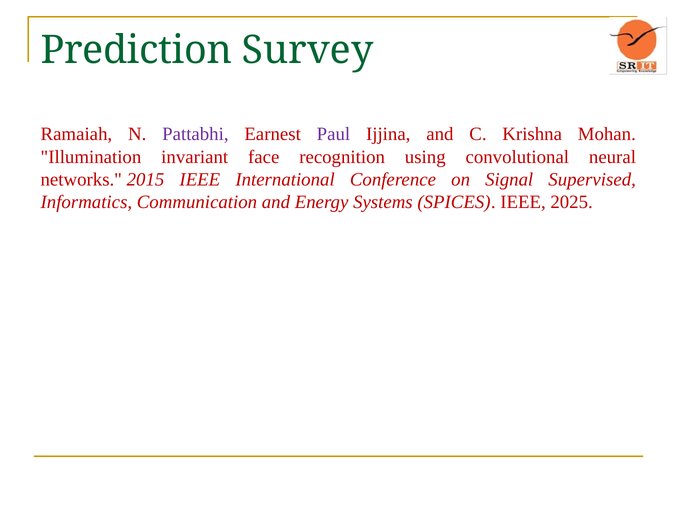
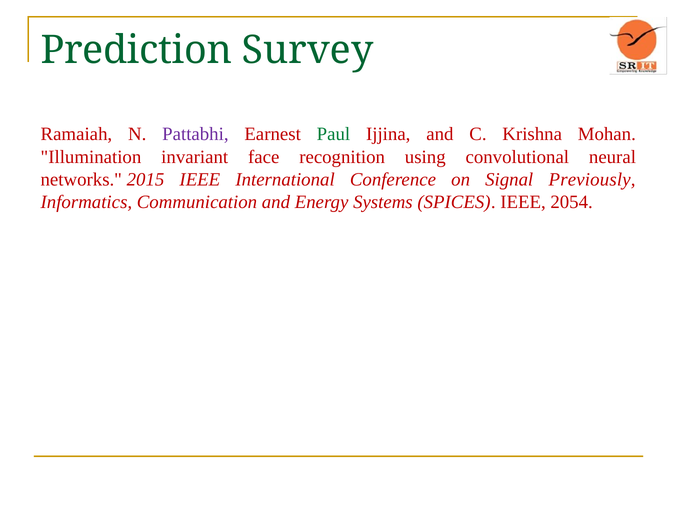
Paul colour: purple -> green (333, 134)
Supervised: Supervised -> Previously (592, 180)
2025: 2025 -> 2054 (572, 202)
